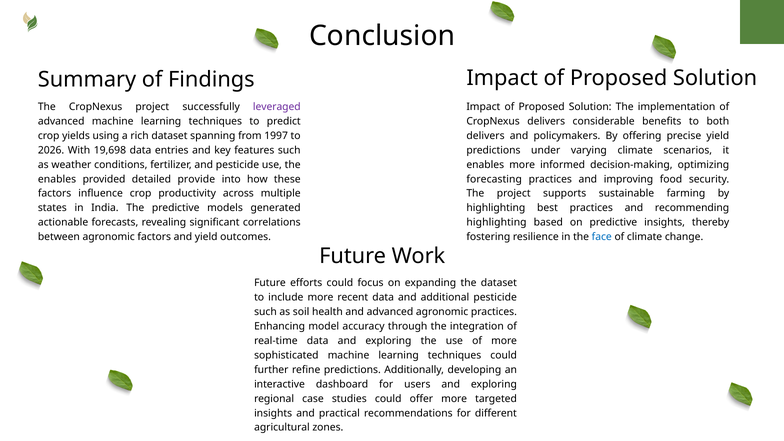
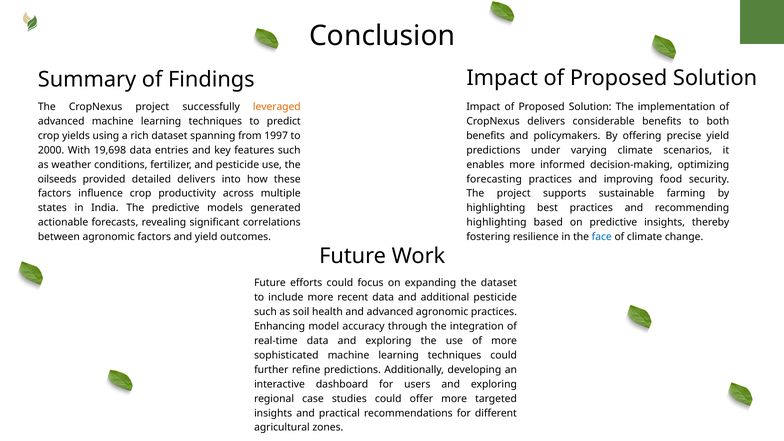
leveraged colour: purple -> orange (277, 107)
delivers: delivers -> benefits (486, 136)
2026: 2026 -> 2000 (51, 150)
enables: enables -> oilseeds (57, 179)
detailed provide: provide -> delivers (196, 179)
